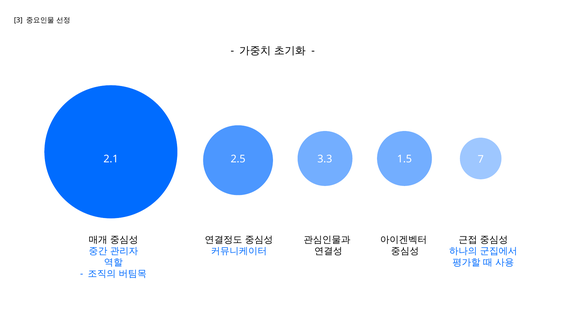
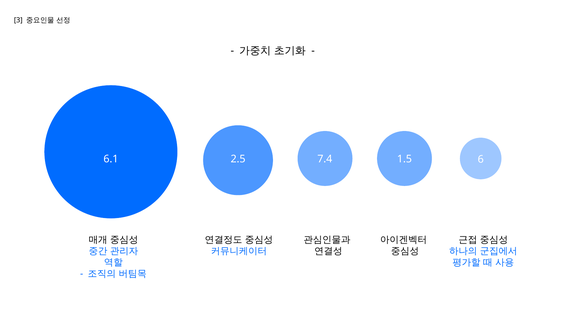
2.1: 2.1 -> 6.1 (111, 159)
3.3: 3.3 -> 7.4 (325, 159)
7: 7 -> 6 (481, 159)
